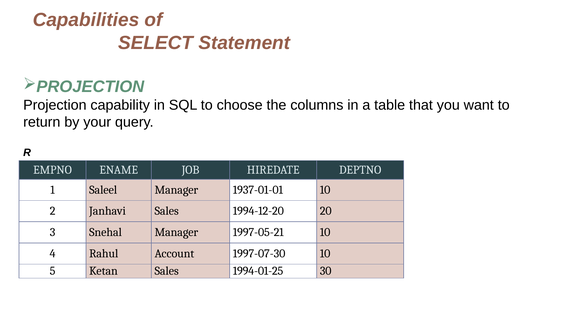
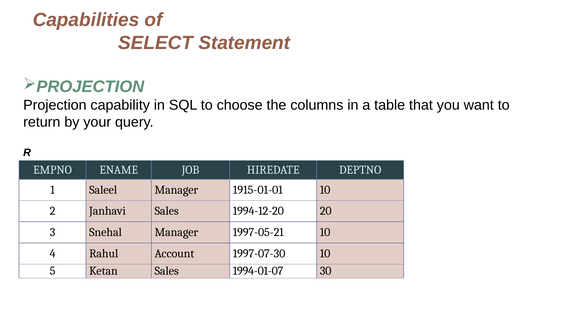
1937-01-01: 1937-01-01 -> 1915-01-01 (258, 190)
1994-01-25: 1994-01-25 -> 1994-01-07 (258, 271)
